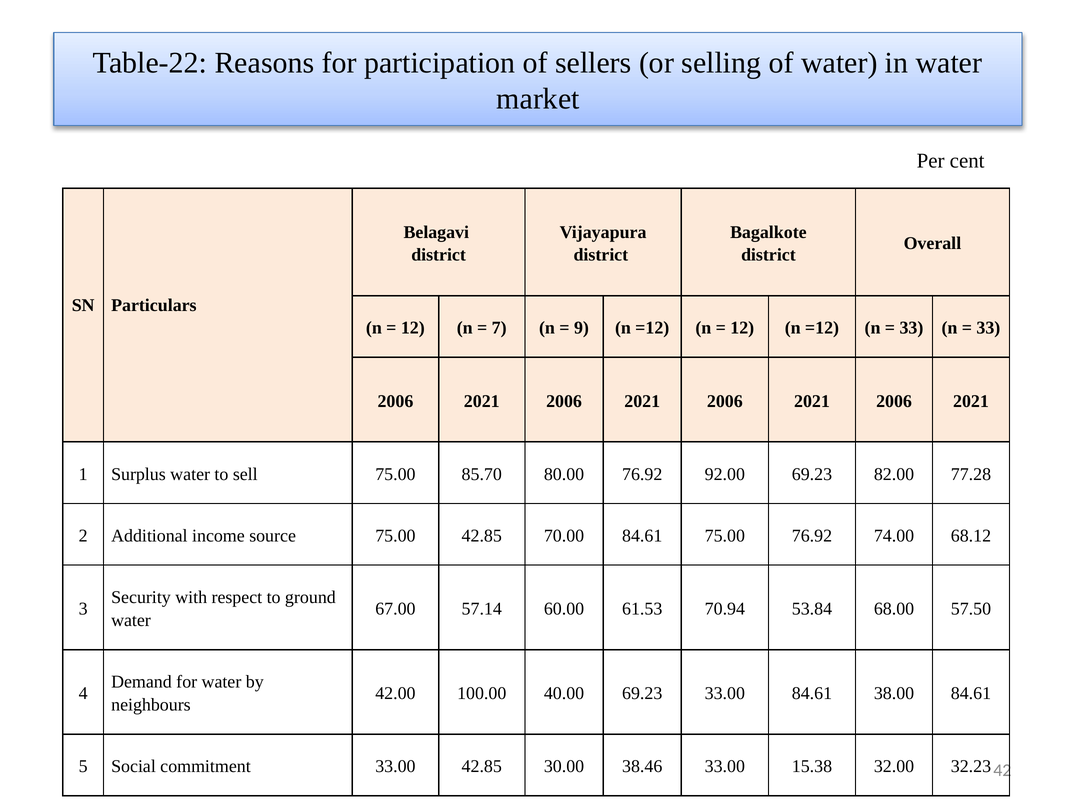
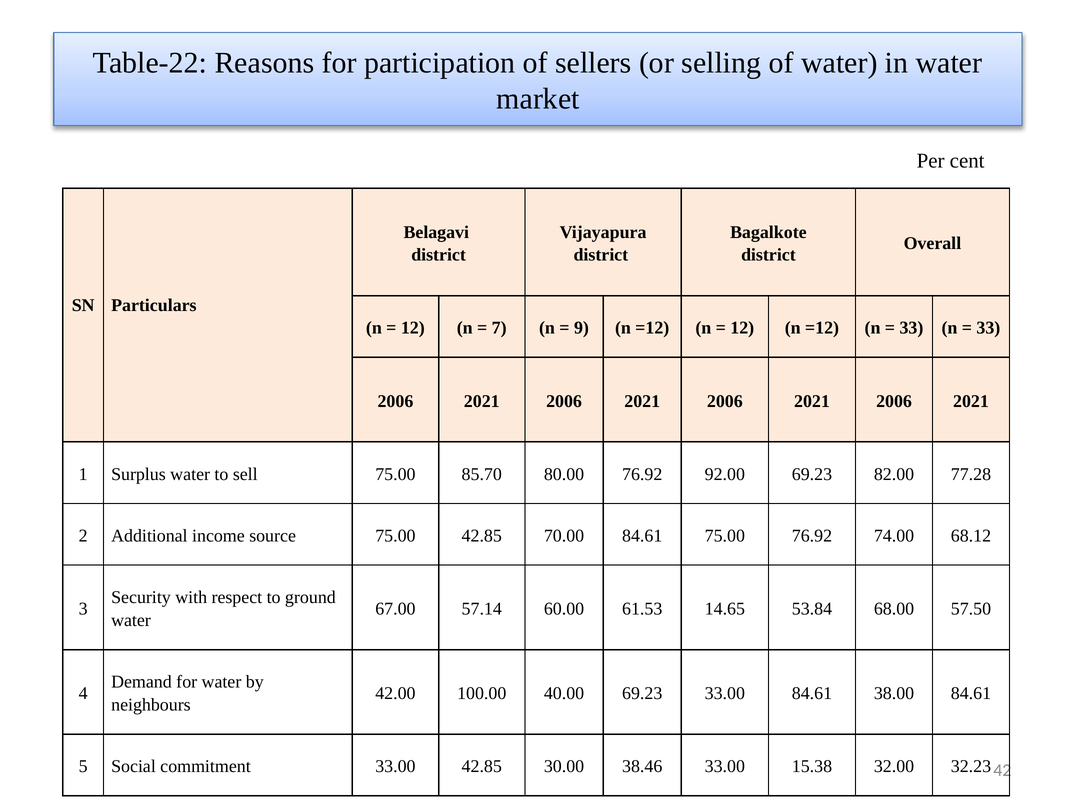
70.94: 70.94 -> 14.65 (725, 609)
